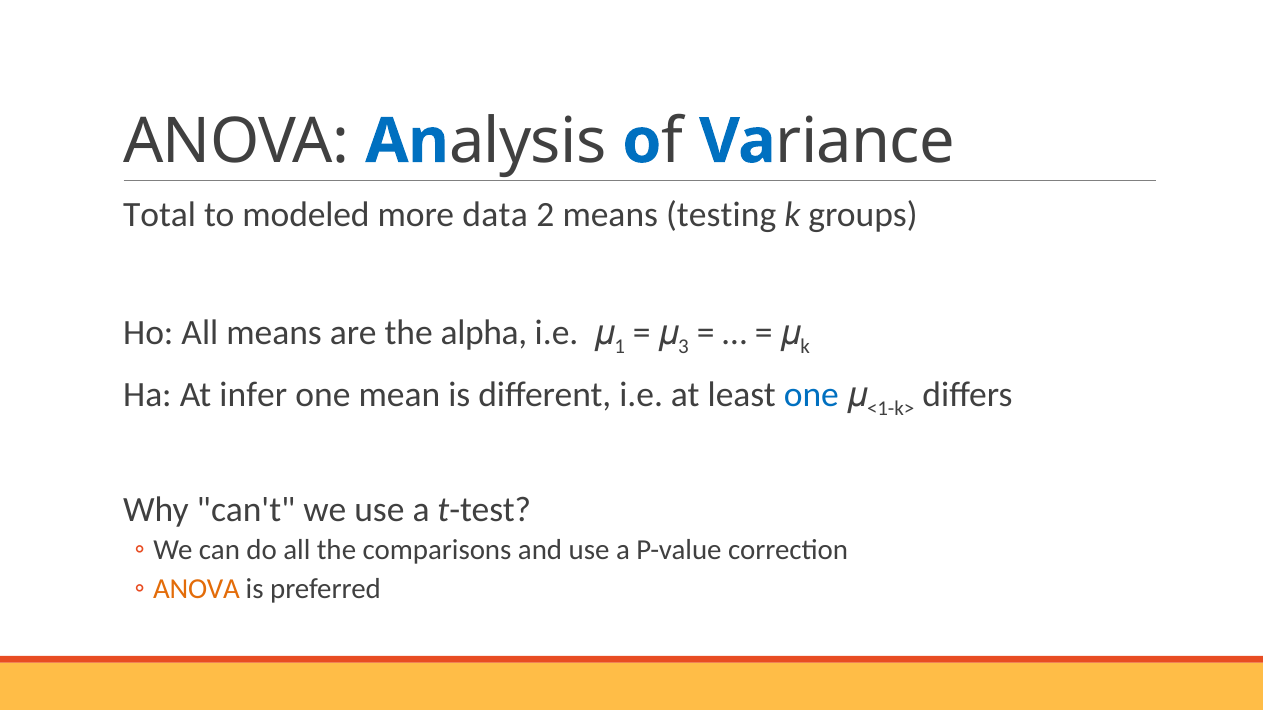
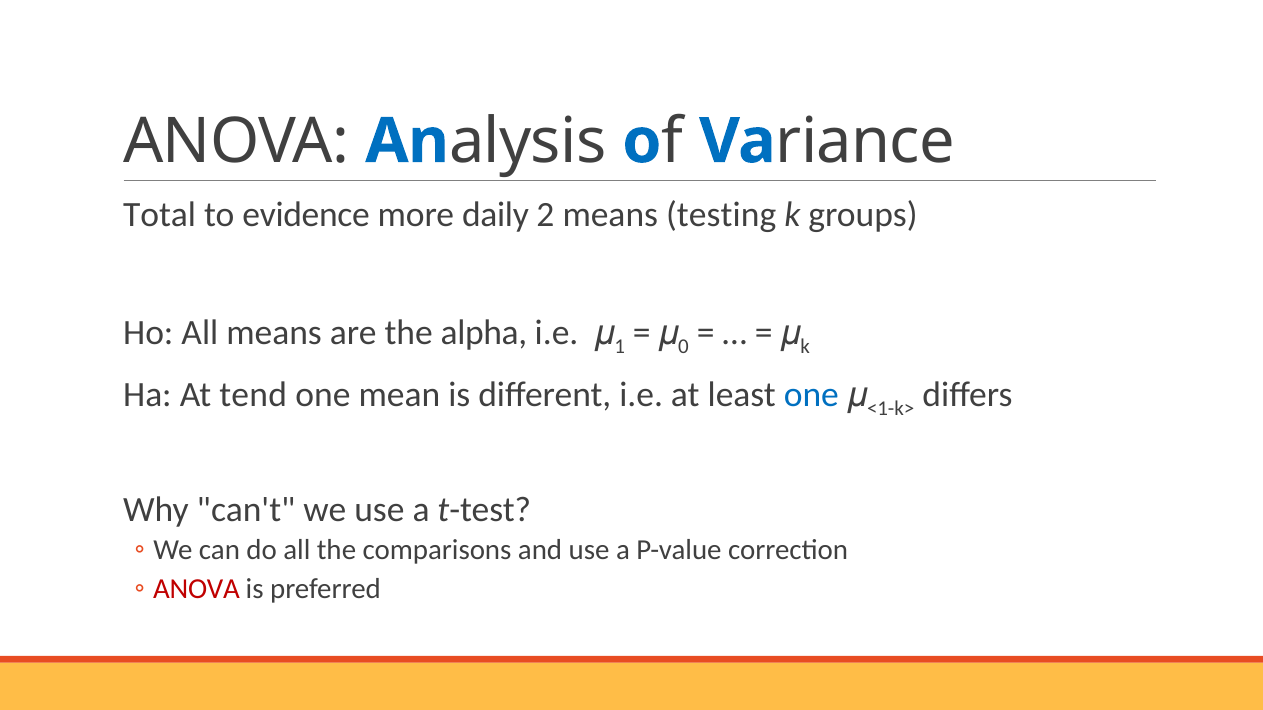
modeled: modeled -> evidence (306, 215)
data: data -> daily (495, 215)
3: 3 -> 0 (684, 347)
infer: infer -> tend (253, 395)
ANOVA colour: orange -> red (197, 589)
